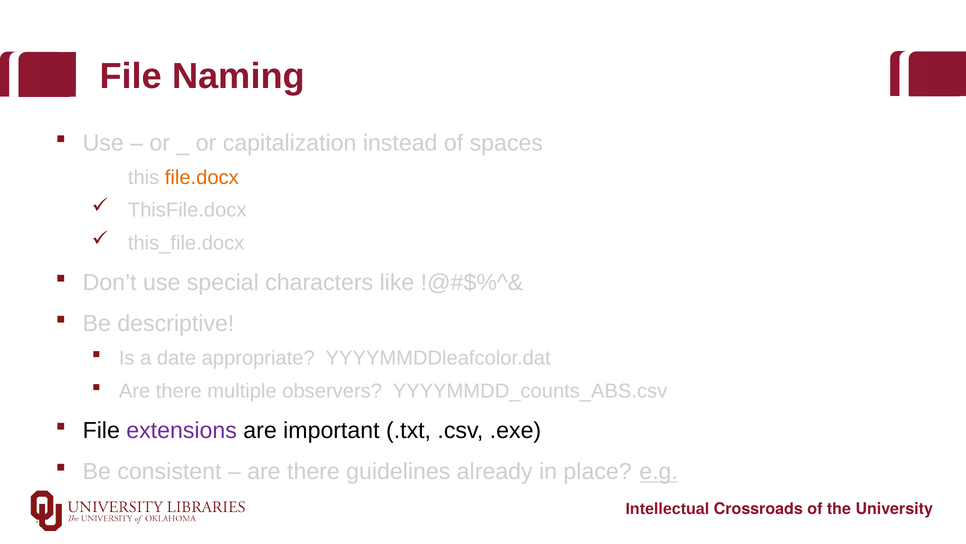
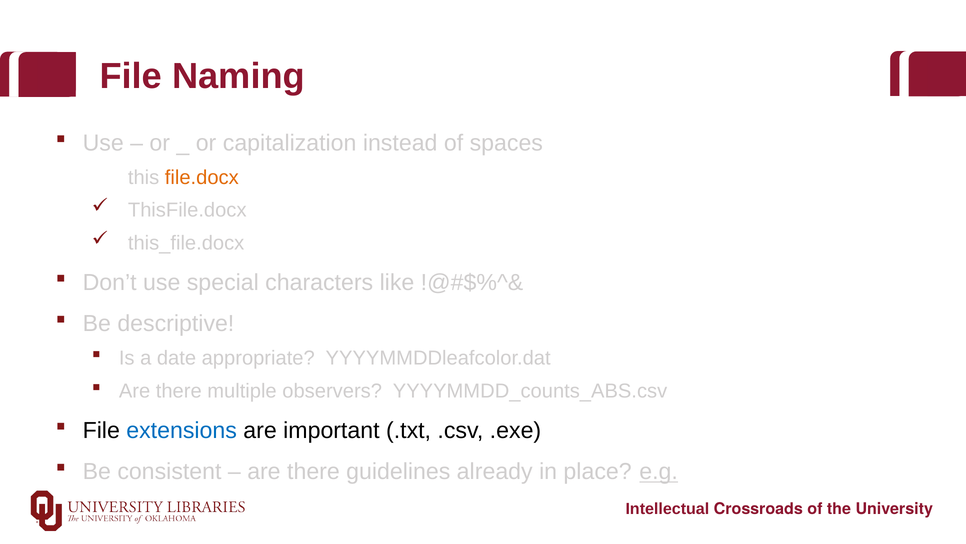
extensions colour: purple -> blue (182, 430)
